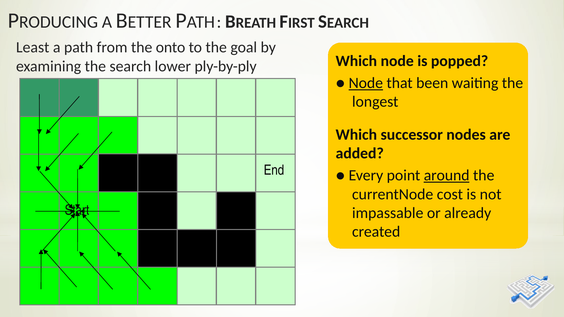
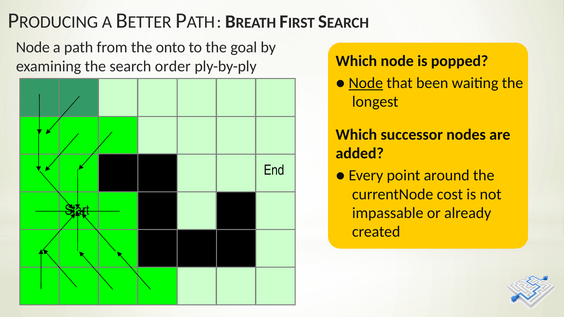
Least: Least -> Node (33, 48)
lower: lower -> order (173, 66)
around underline: present -> none (447, 176)
